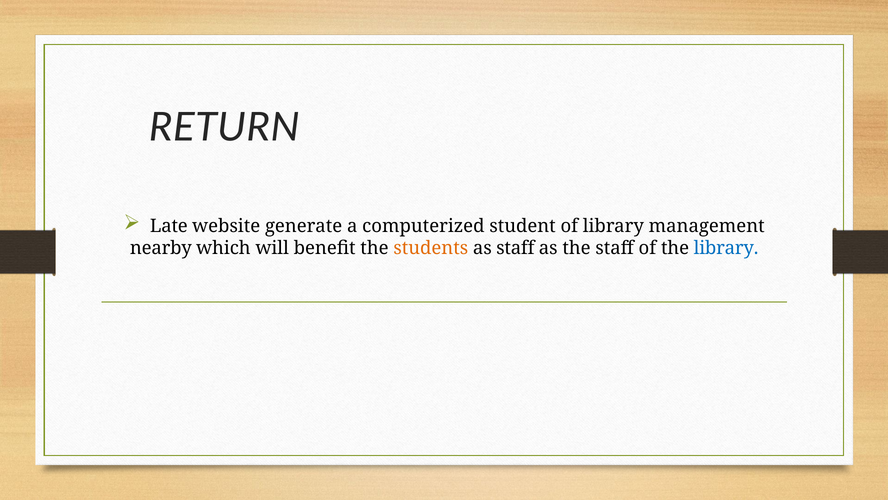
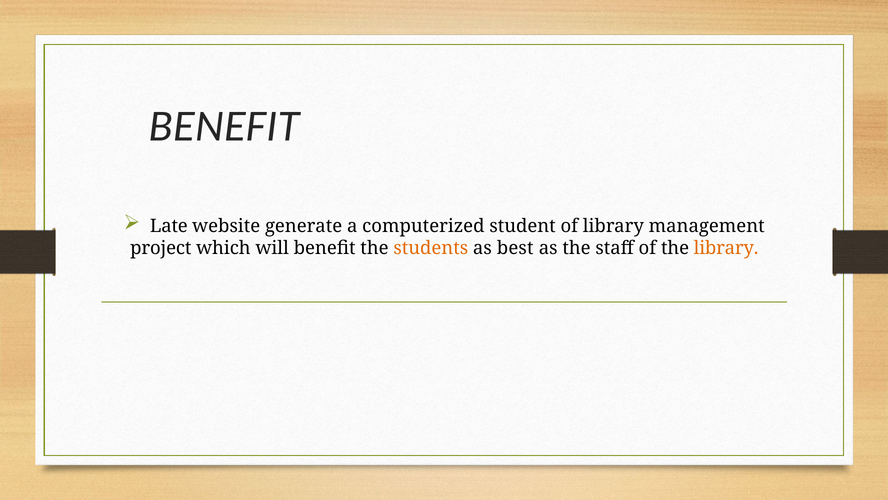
RETURN: RETURN -> BENEFIT (224, 126)
nearby: nearby -> project (161, 248)
as staff: staff -> best (515, 248)
library colour: blue -> orange (726, 248)
